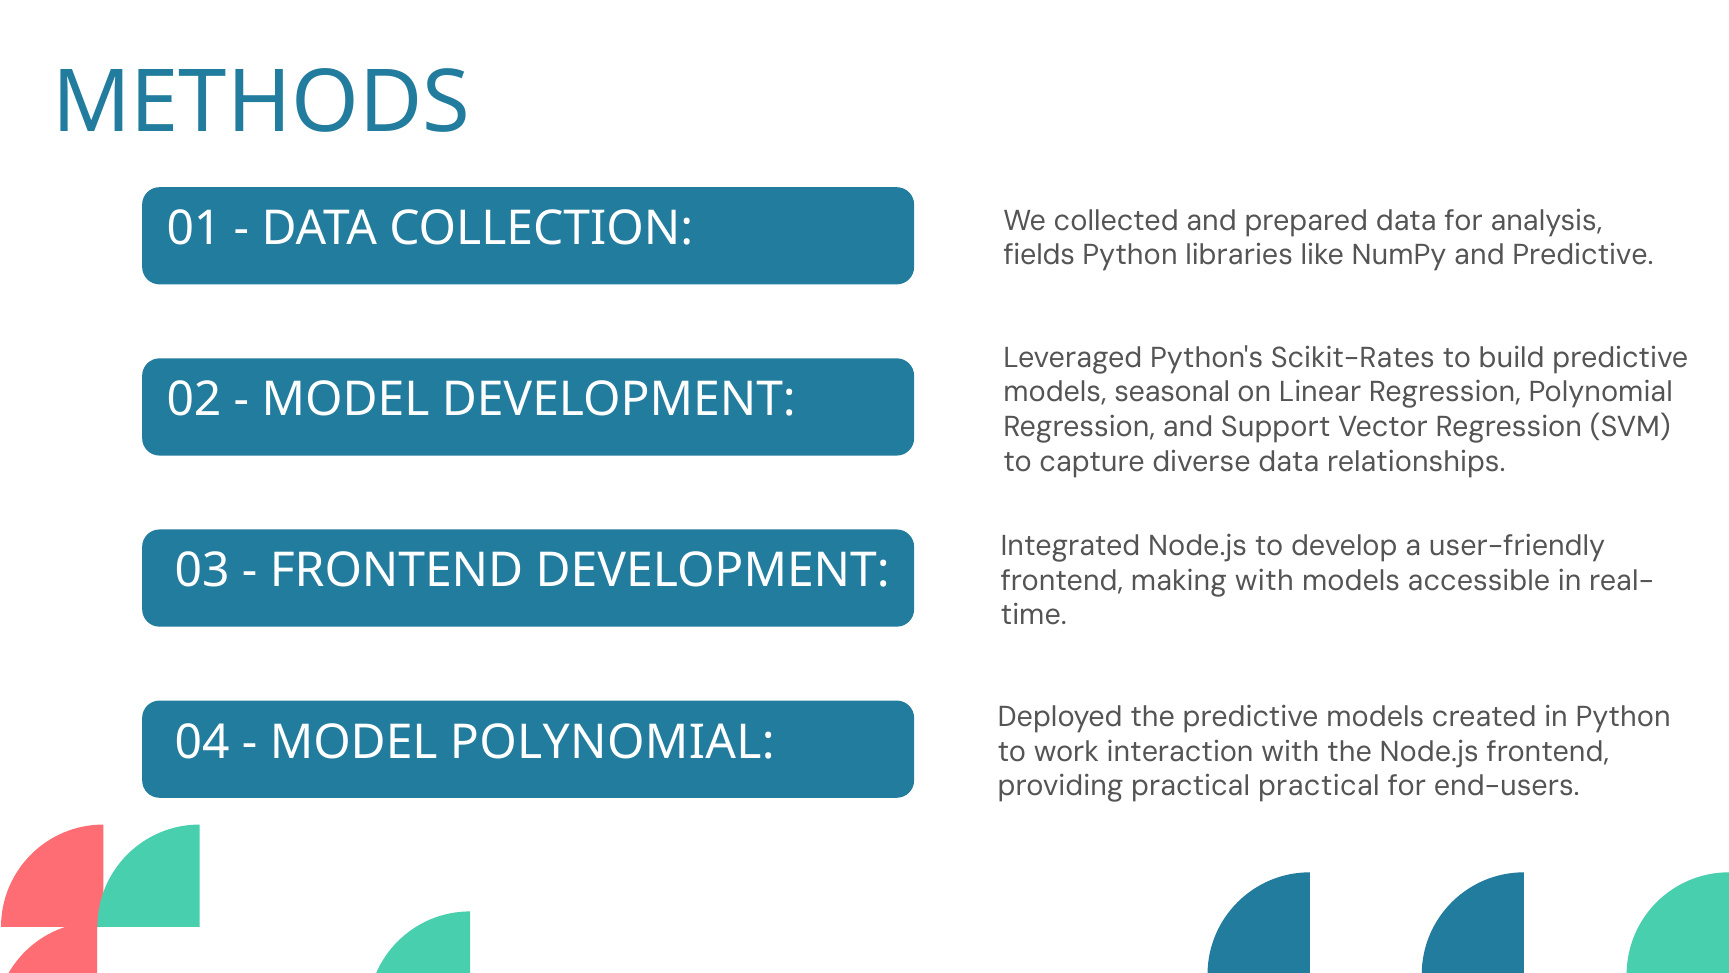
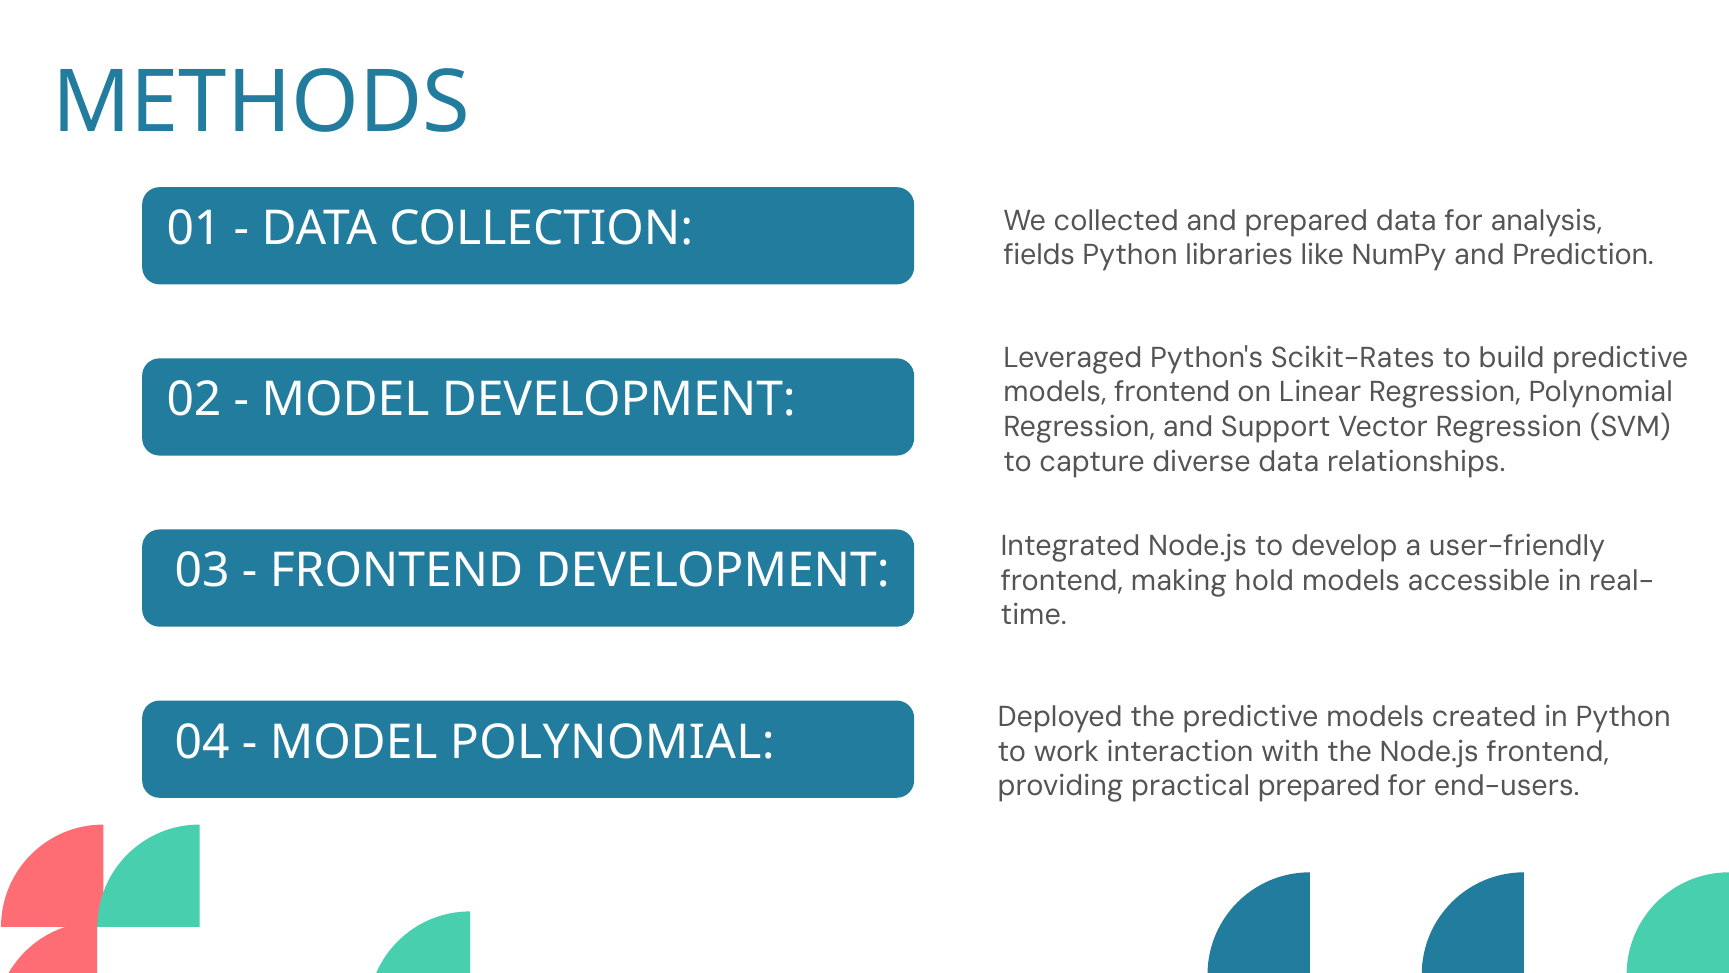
and Predictive: Predictive -> Prediction (1583, 255)
models seasonal: seasonal -> frontend (1172, 392)
making with: with -> hold (1264, 580)
practical practical: practical -> prepared (1319, 786)
